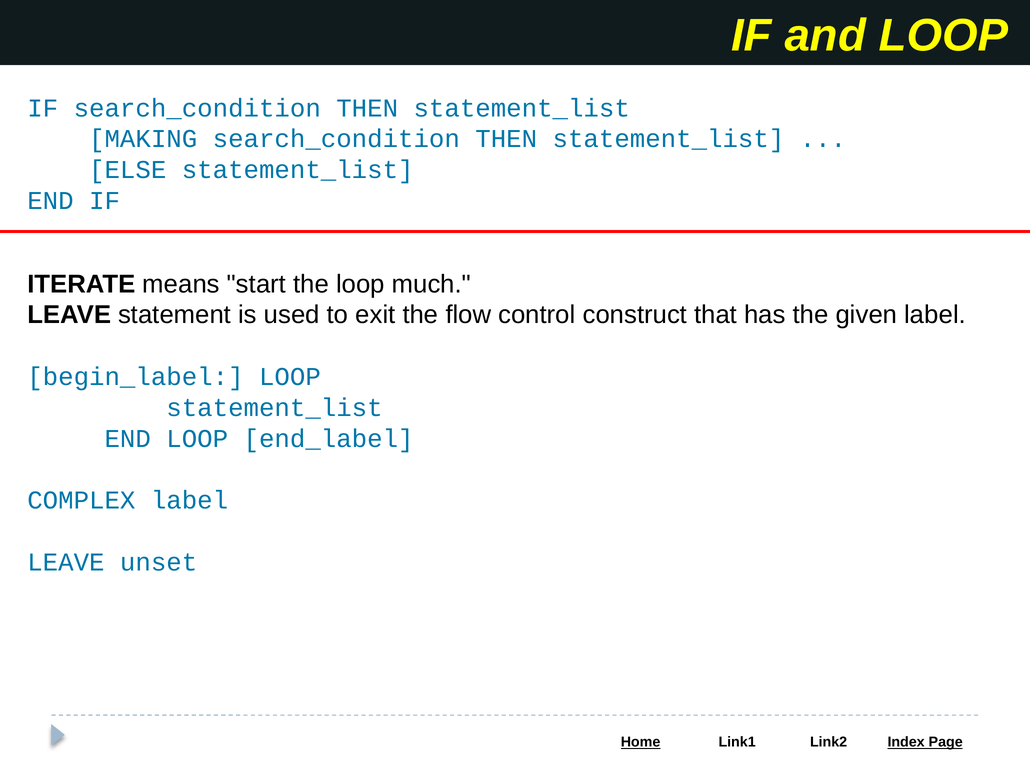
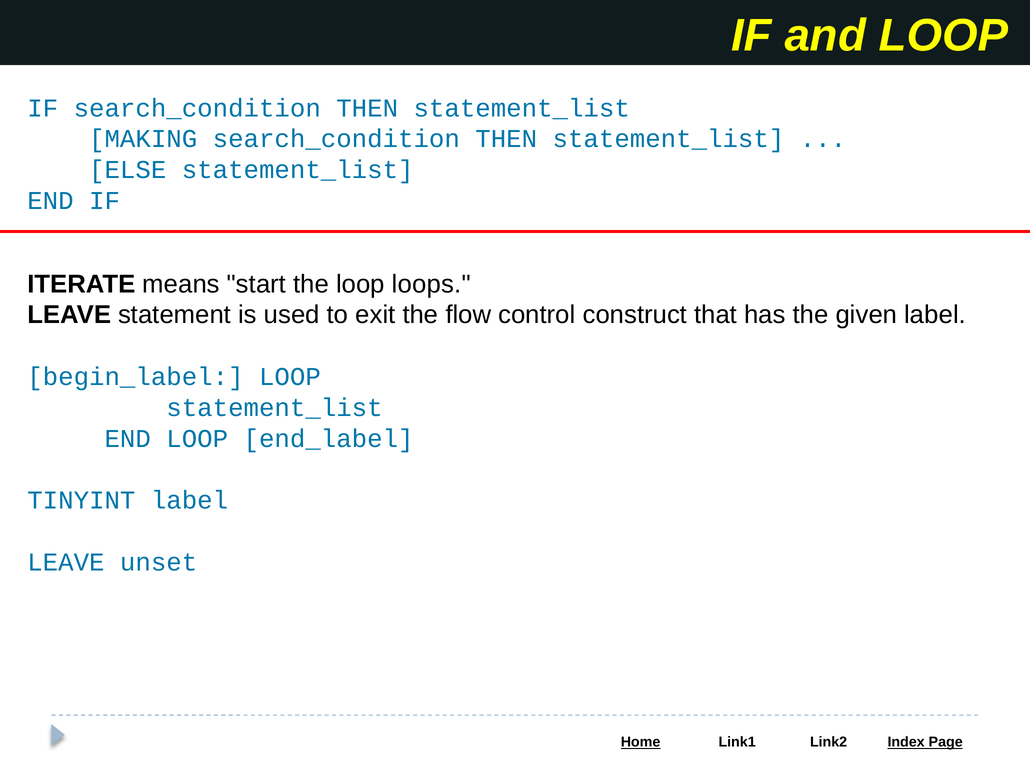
much: much -> loops (431, 284)
COMPLEX: COMPLEX -> TINYINT (81, 501)
